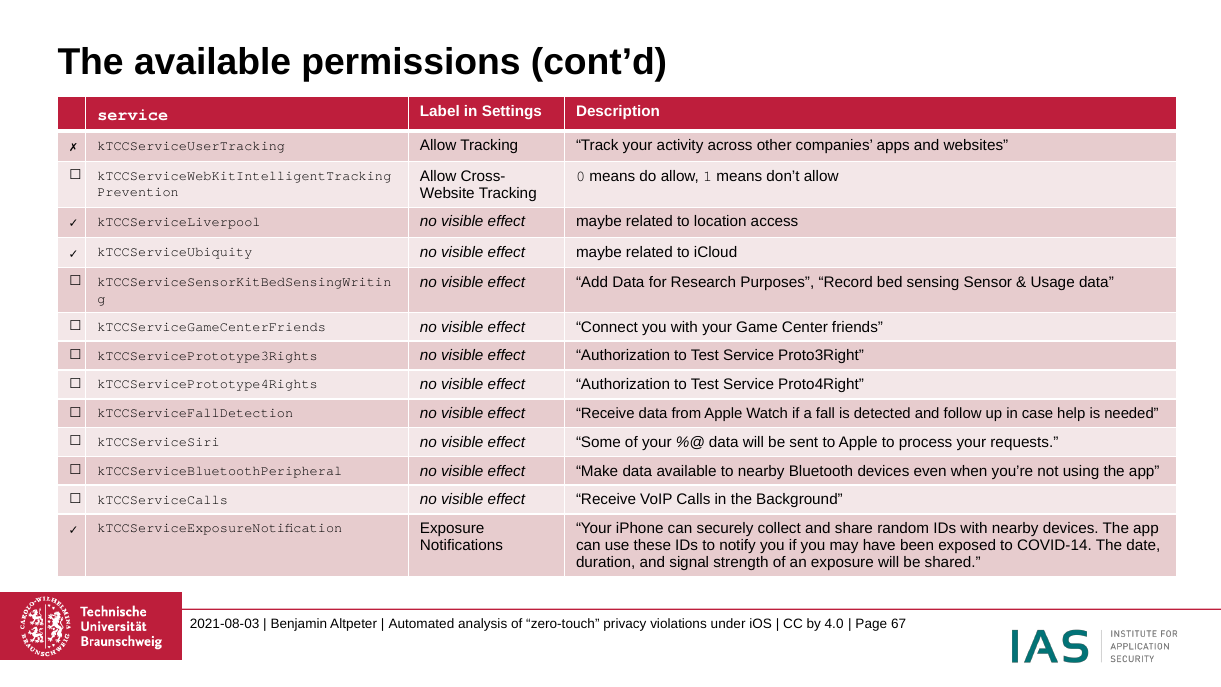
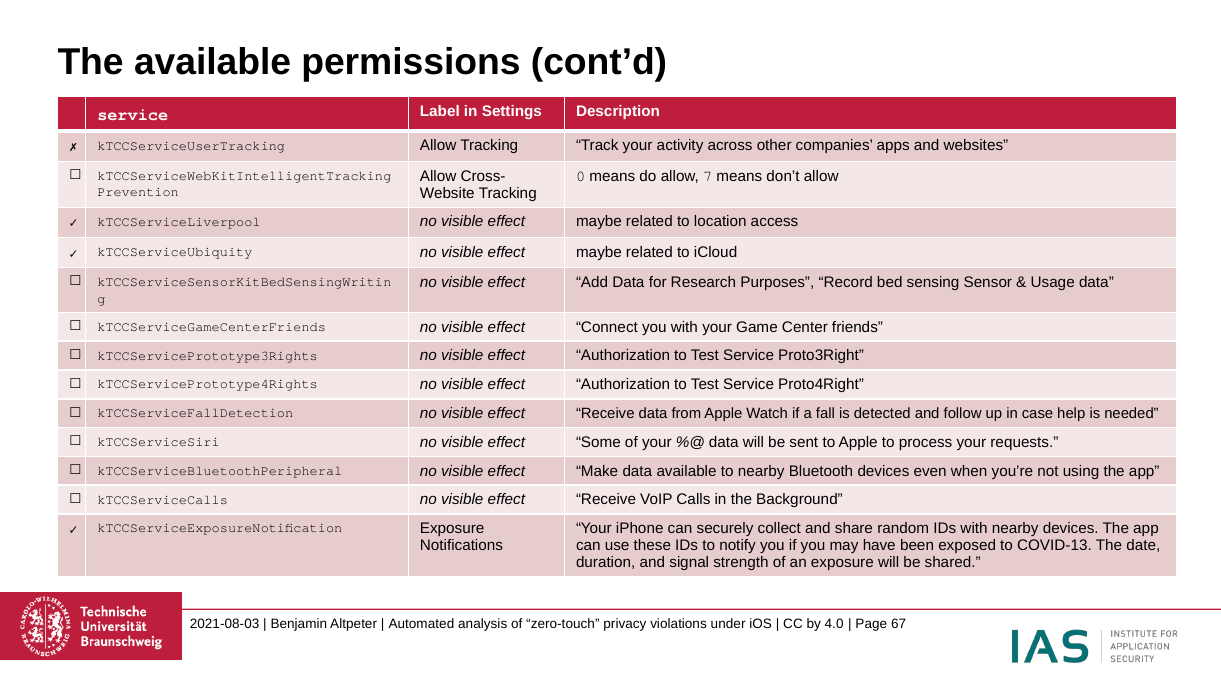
1: 1 -> 7 (708, 177)
COVID-14: COVID-14 -> COVID-13 (1054, 546)
